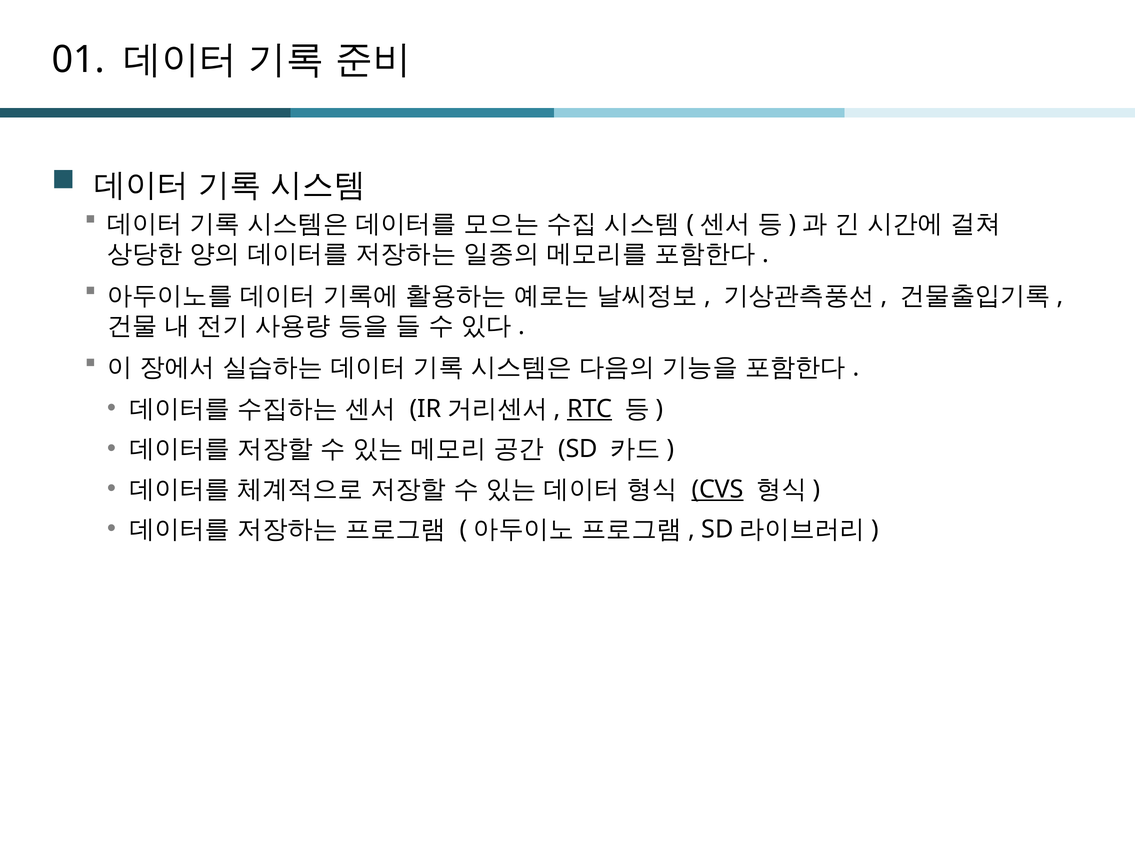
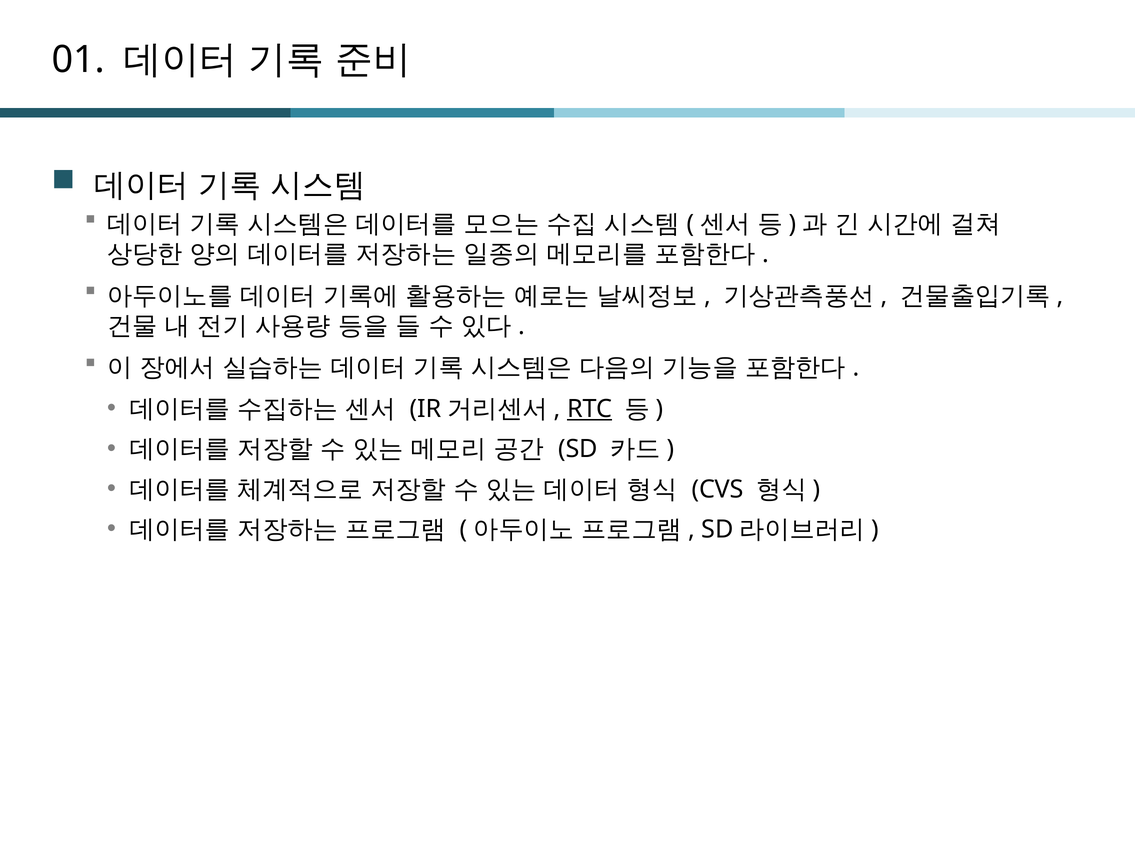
CVS underline: present -> none (718, 489)
